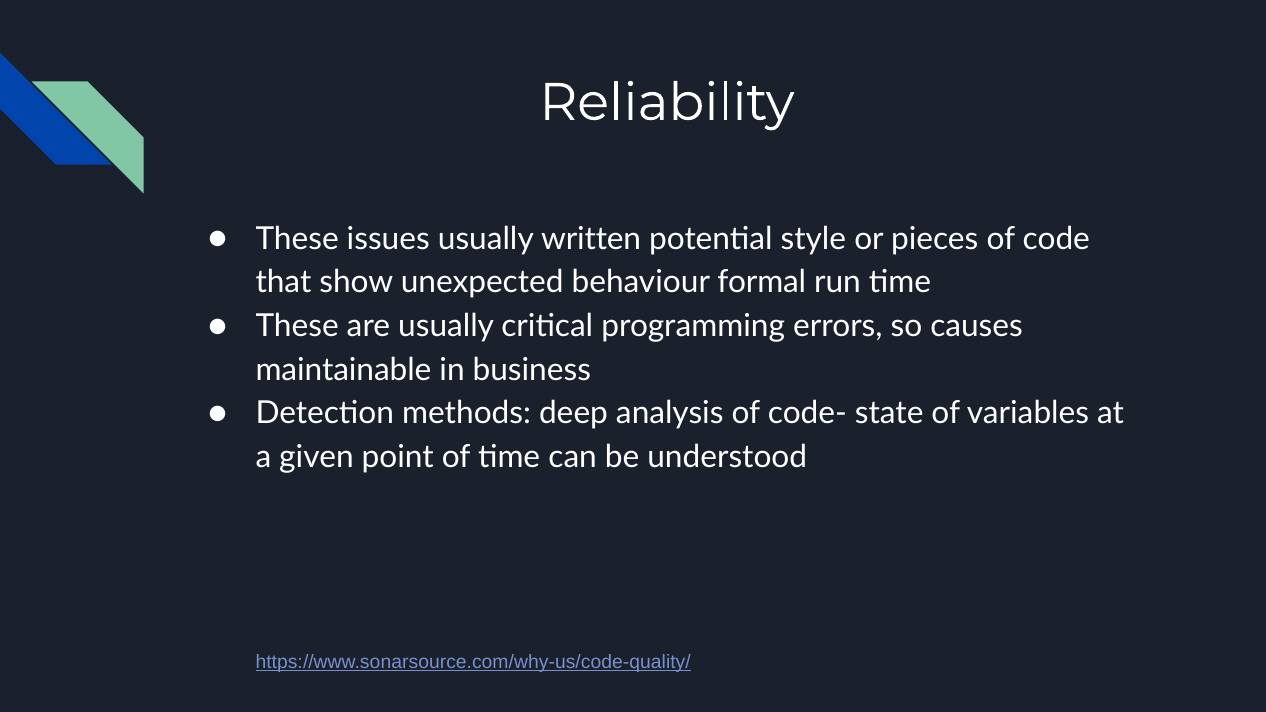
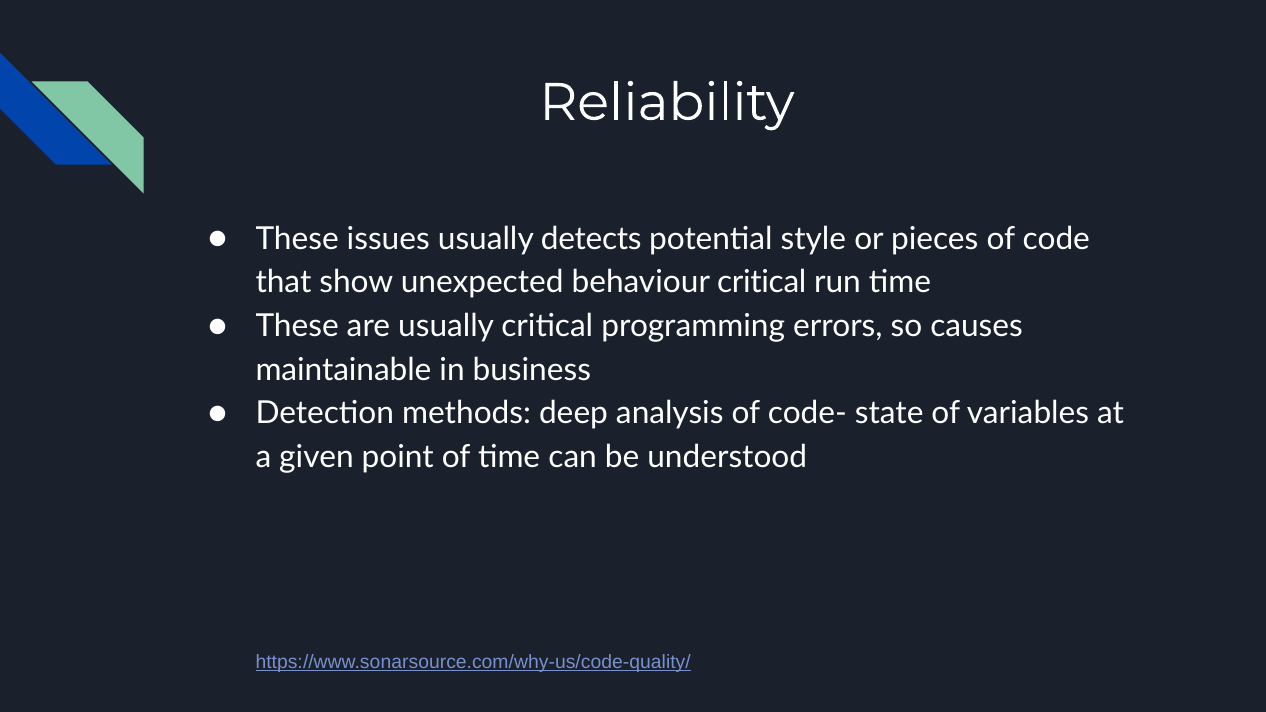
written: written -> detects (591, 239)
behaviour formal: formal -> critical (762, 282)
